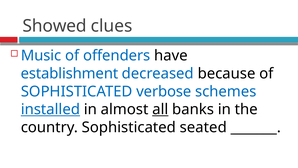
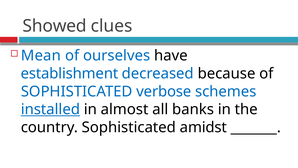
Music: Music -> Mean (41, 56)
offenders: offenders -> ourselves (117, 56)
all underline: present -> none (160, 109)
seated: seated -> amidst (203, 127)
